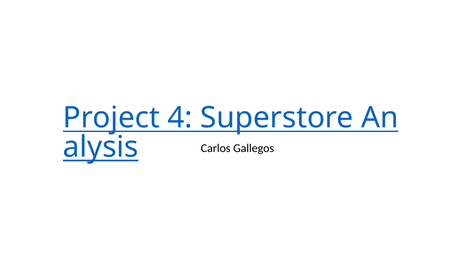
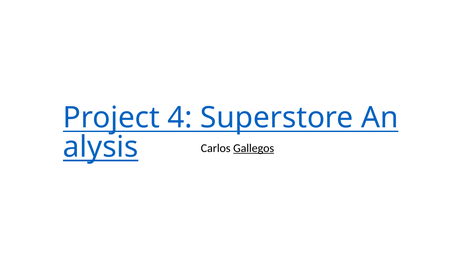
Gallegos underline: none -> present (254, 148)
